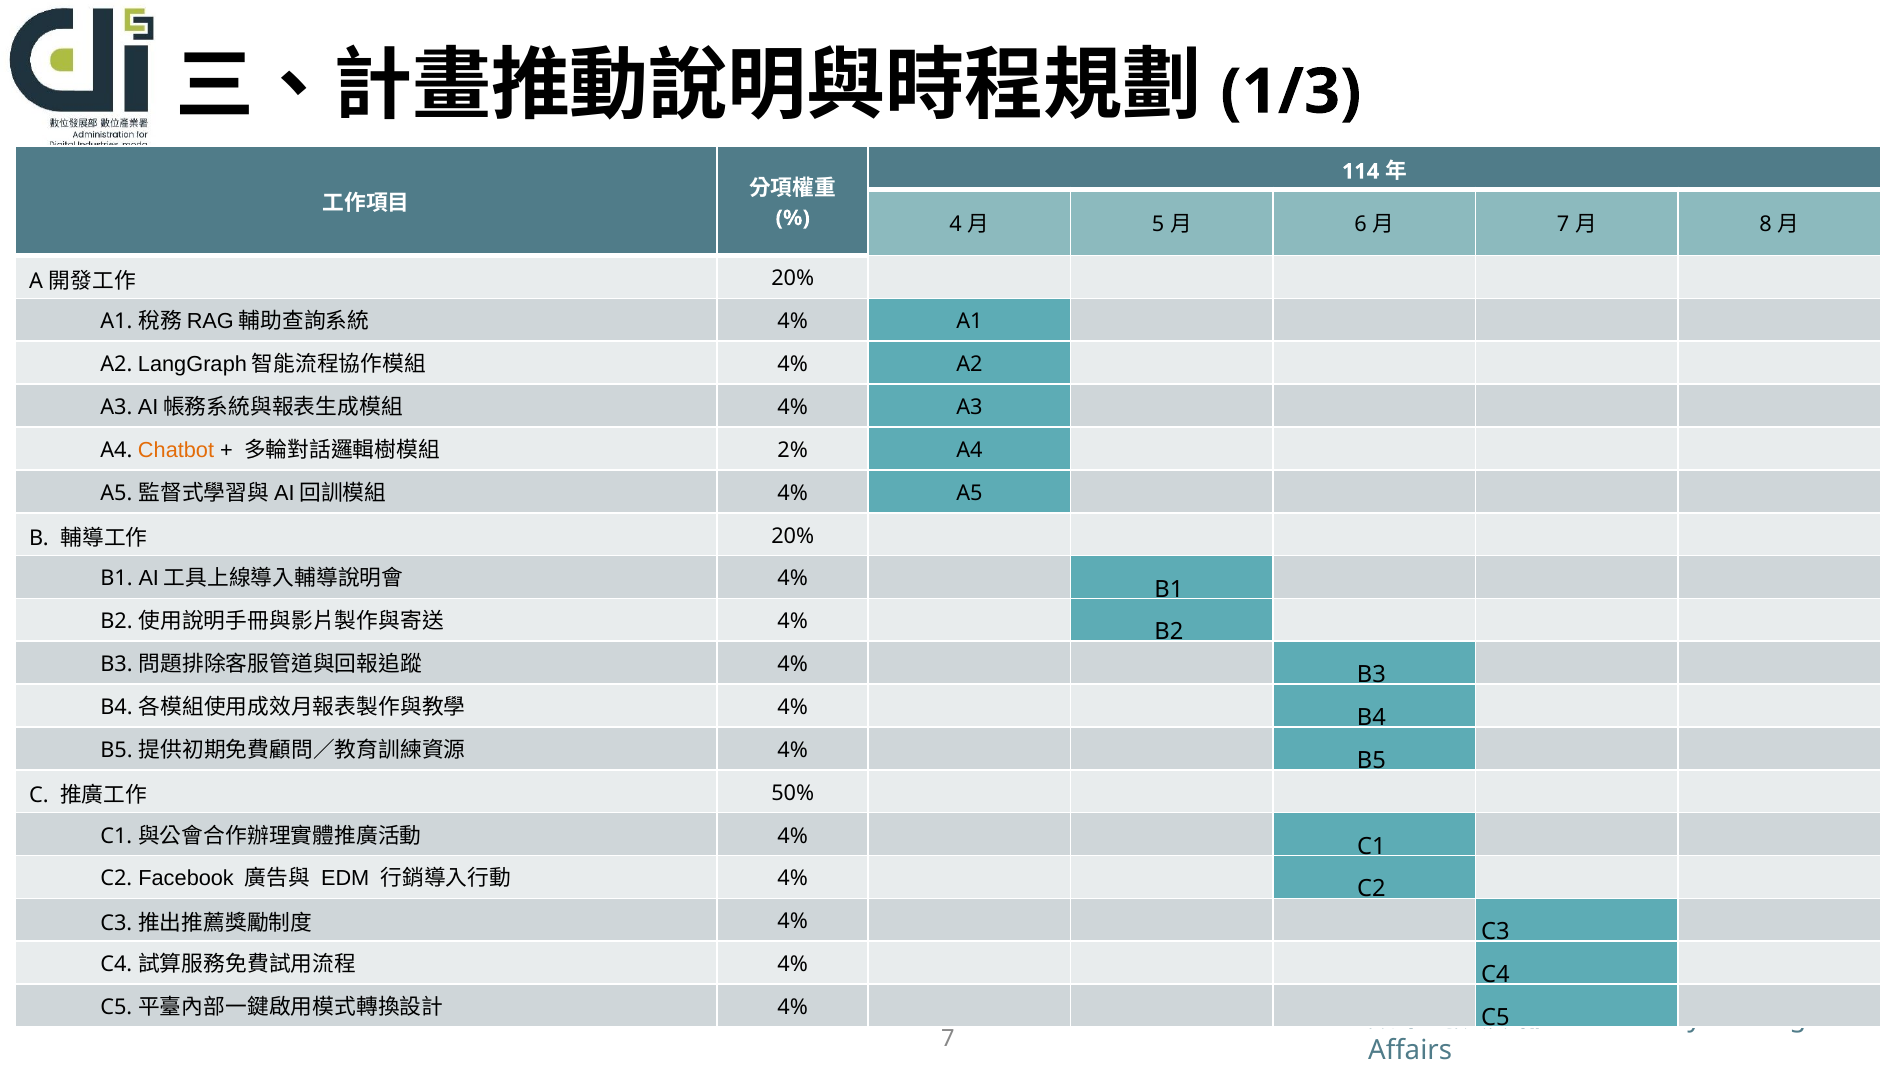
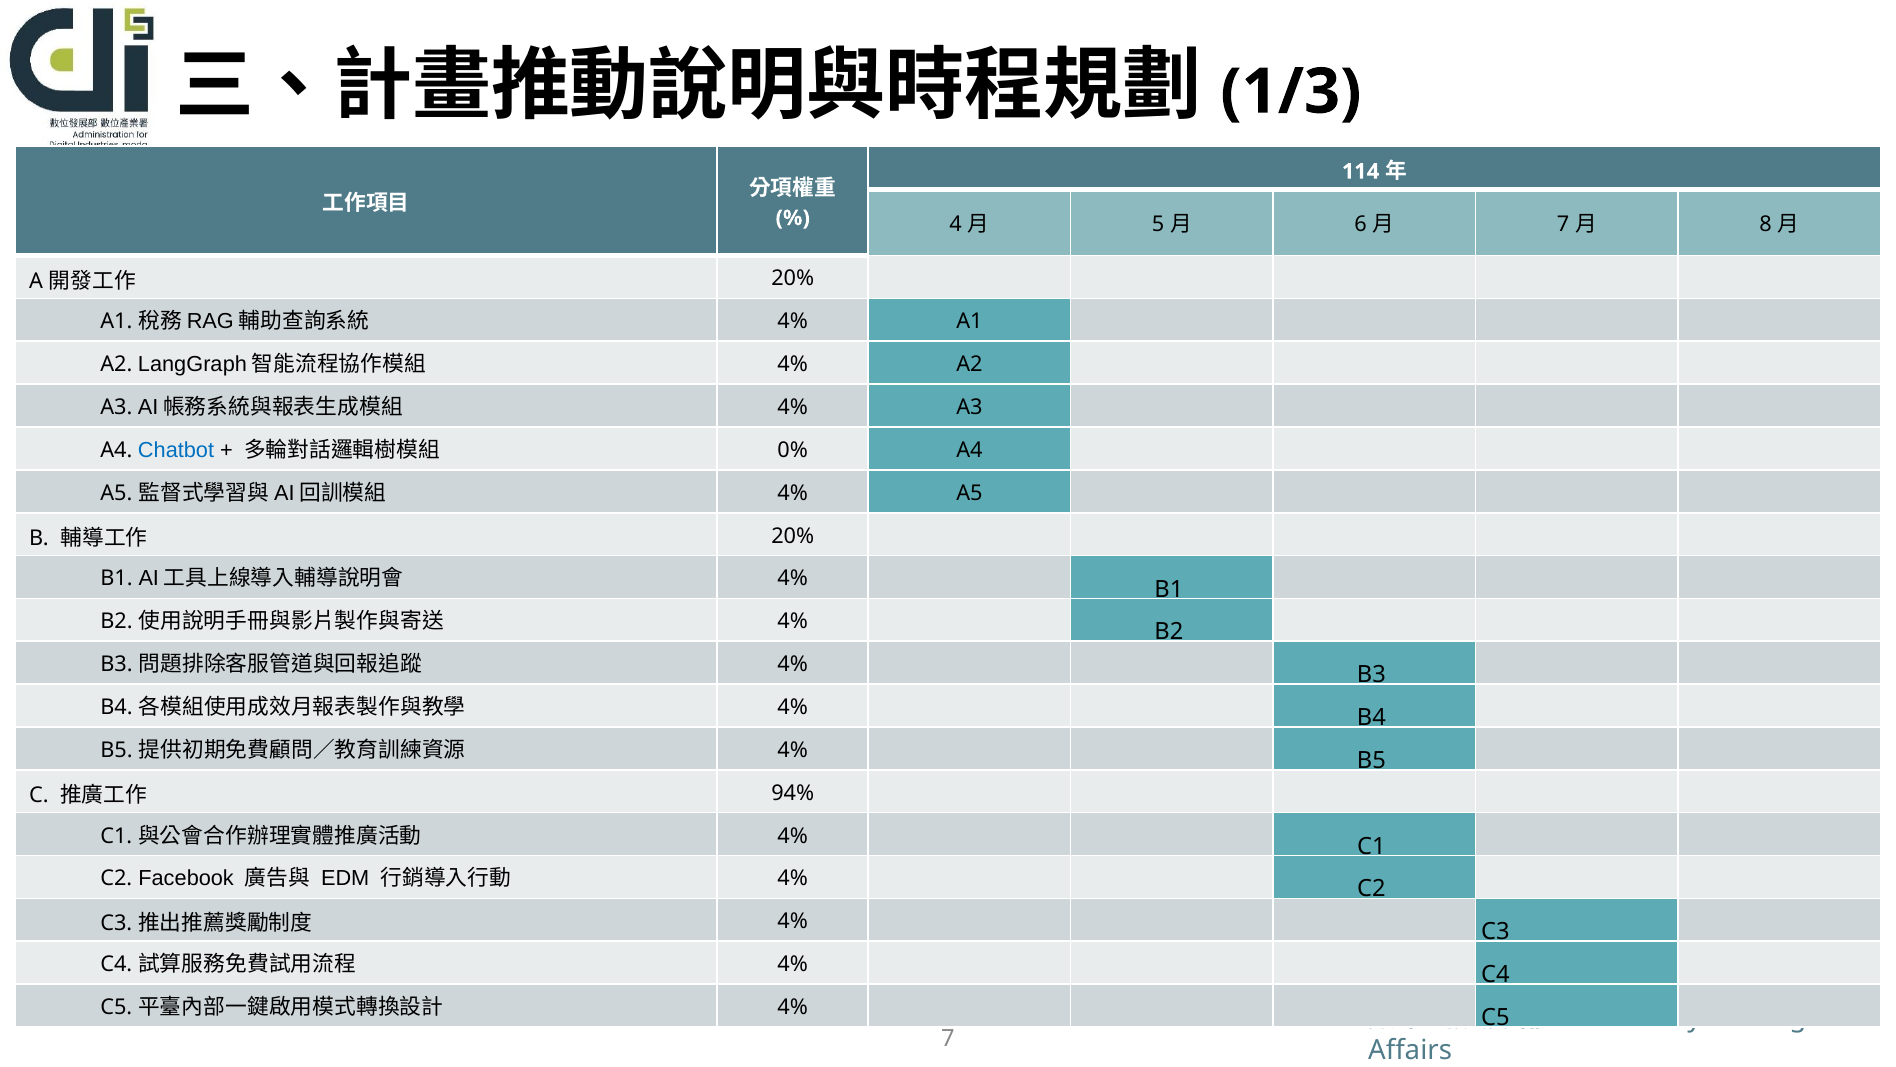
Chatbot colour: orange -> blue (176, 450)
2%: 2% -> 0% (793, 450)
50%: 50% -> 94% (793, 793)
